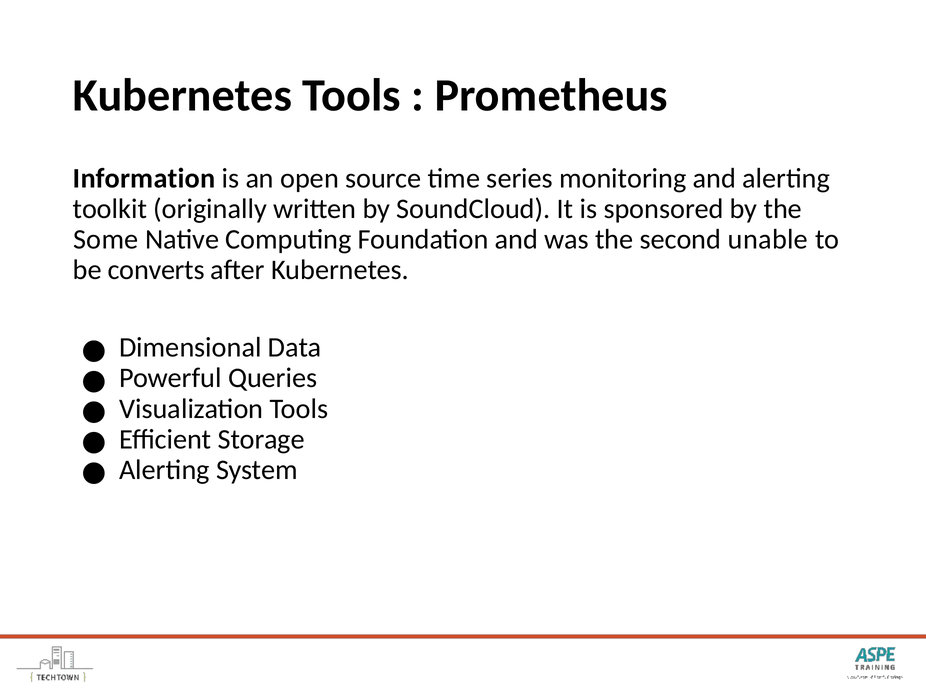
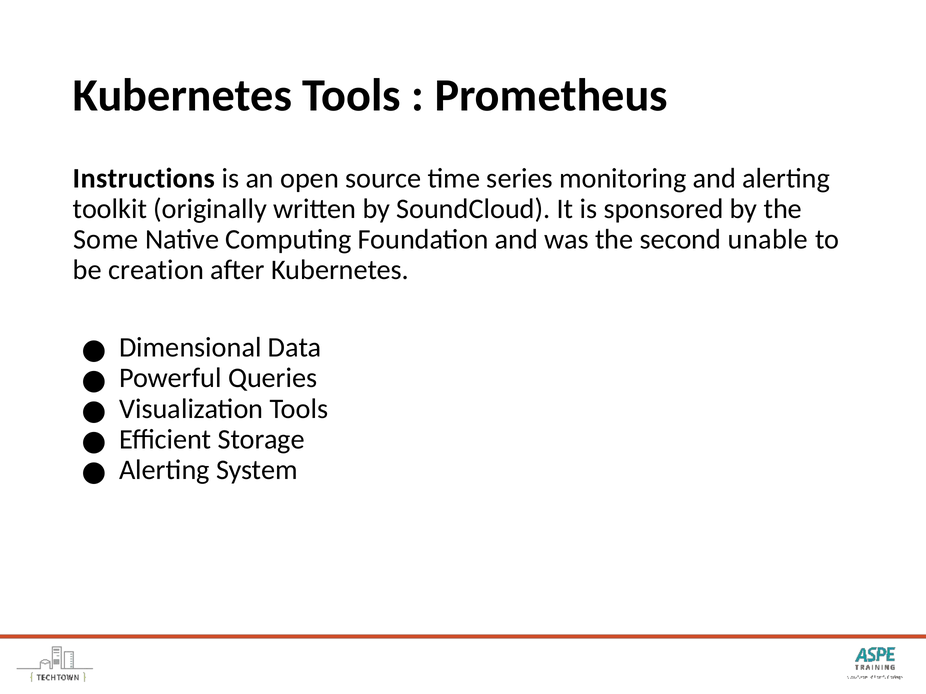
Information: Information -> Instructions (144, 179)
converts: converts -> creation (156, 270)
